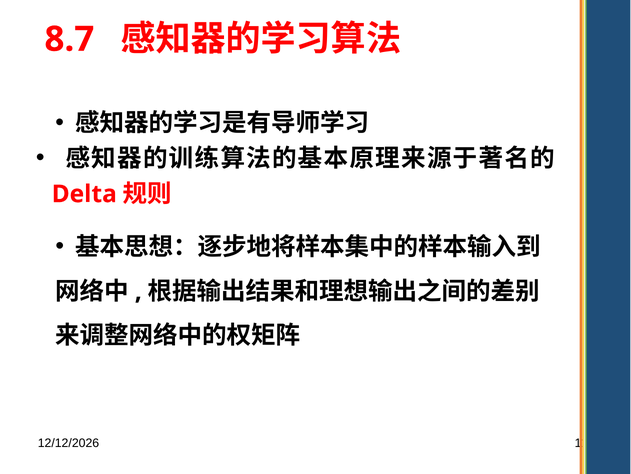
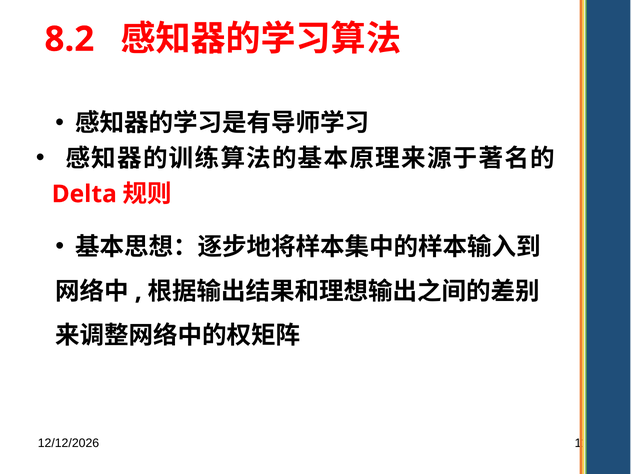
8.7: 8.7 -> 8.2 (69, 39)
